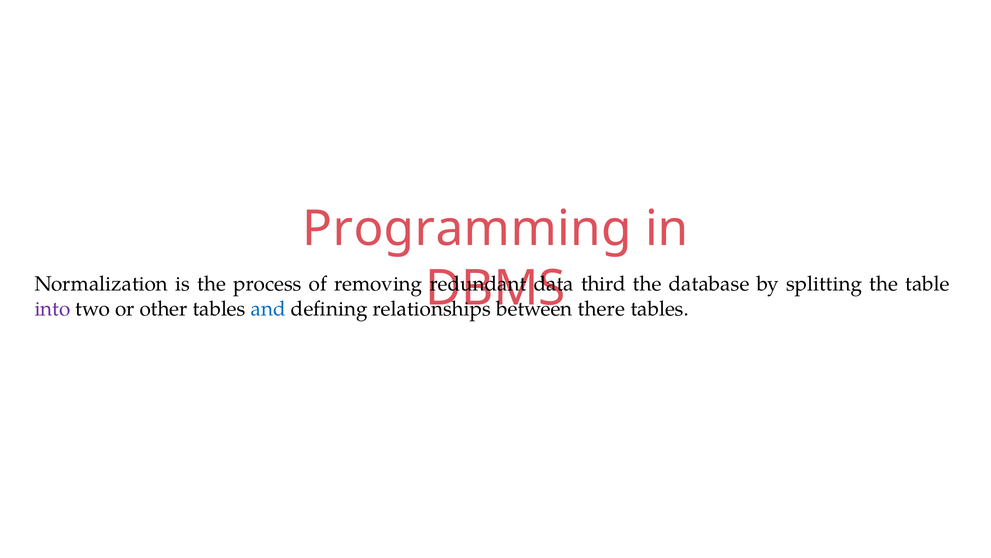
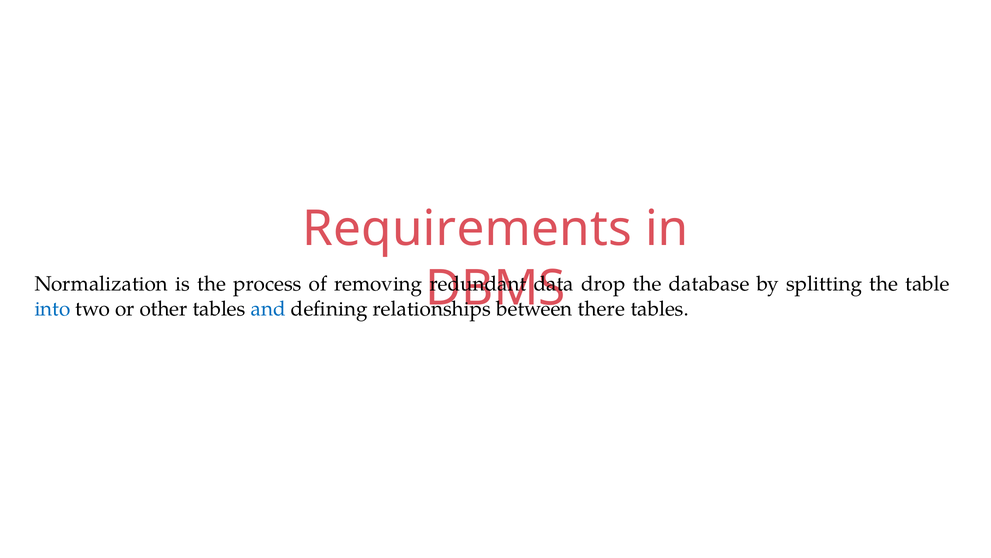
Programming: Programming -> Requirements (467, 229)
third: third -> drop (603, 284)
into colour: purple -> blue (52, 309)
